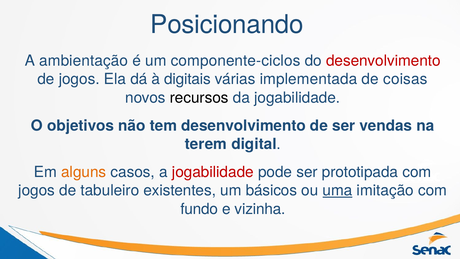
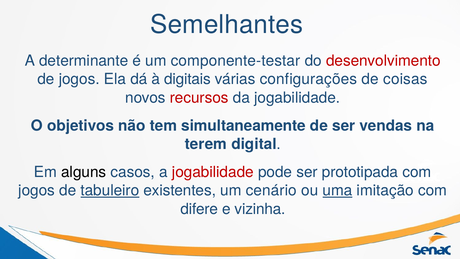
Posicionando: Posicionando -> Semelhantes (227, 24)
ambientação: ambientação -> determinante (84, 61)
componente-ciclos: componente-ciclos -> componente-testar (236, 61)
implementada: implementada -> configurações (308, 79)
recursos colour: black -> red (199, 98)
tem desenvolvimento: desenvolvimento -> simultaneamente (244, 126)
alguns colour: orange -> black (84, 172)
tabuleiro underline: none -> present (110, 190)
básicos: básicos -> cenário (271, 190)
fundo: fundo -> difere (199, 209)
